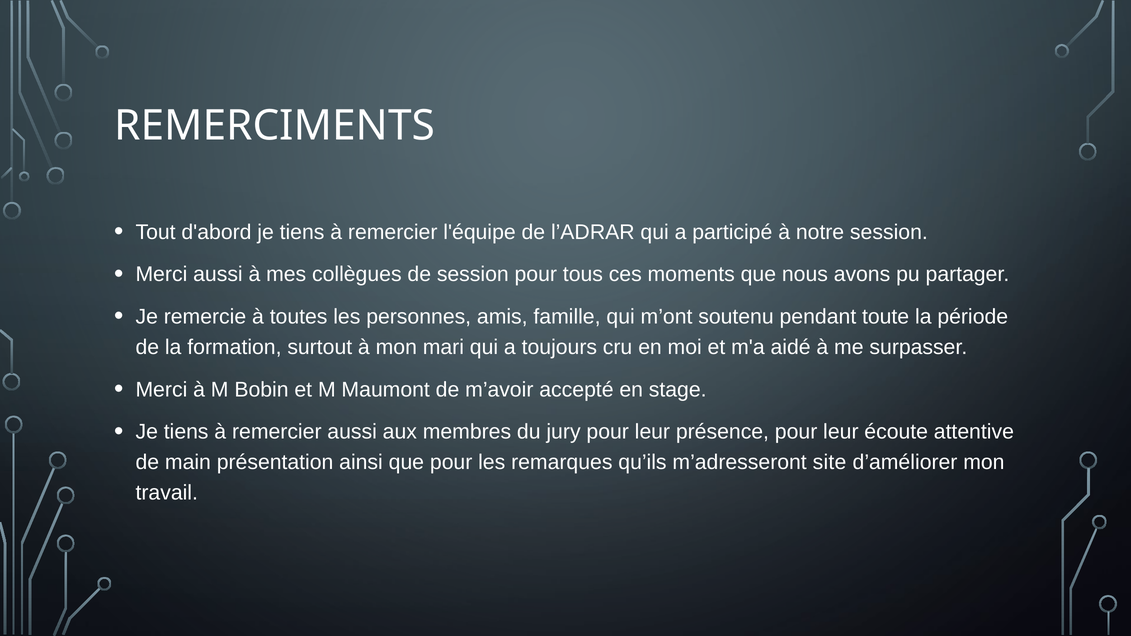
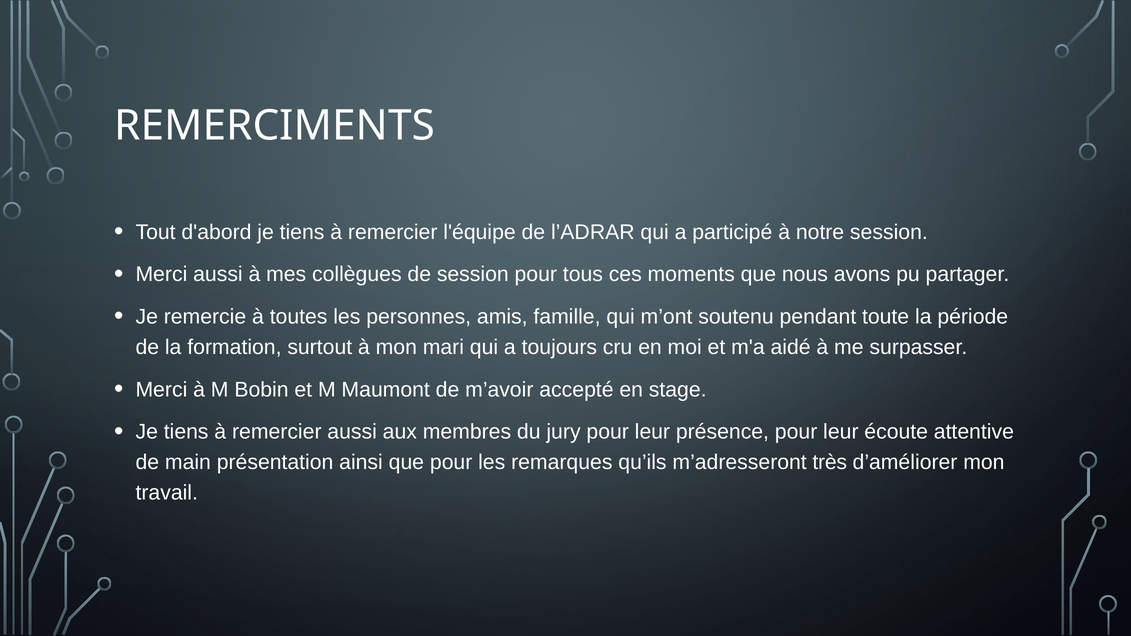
site: site -> très (830, 463)
